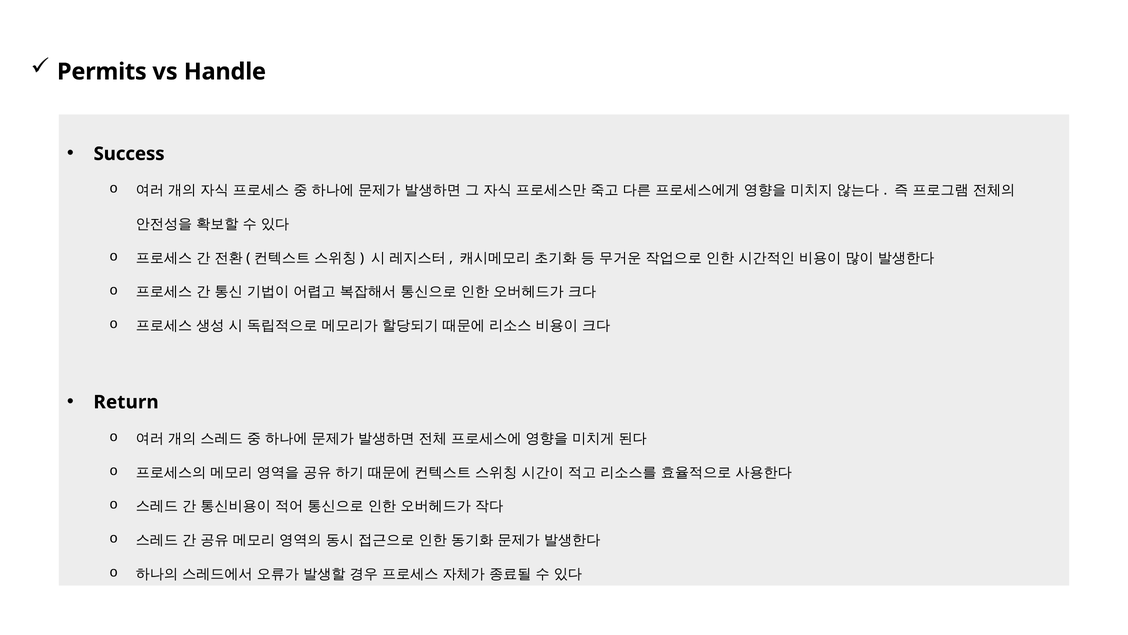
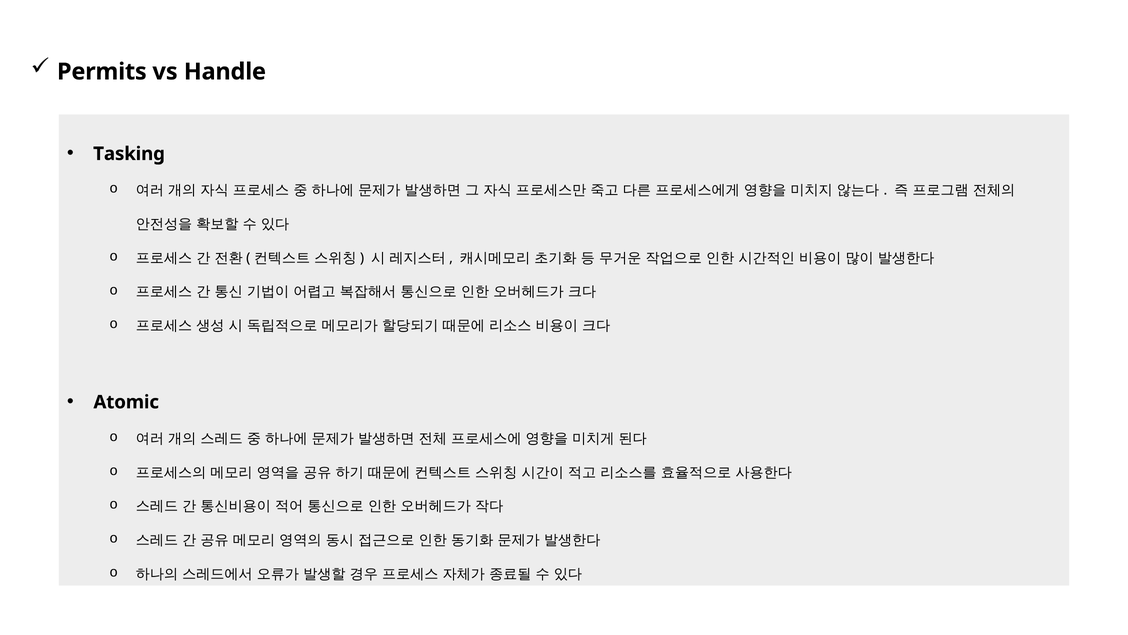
Success: Success -> Tasking (129, 154)
Return: Return -> Atomic (126, 402)
